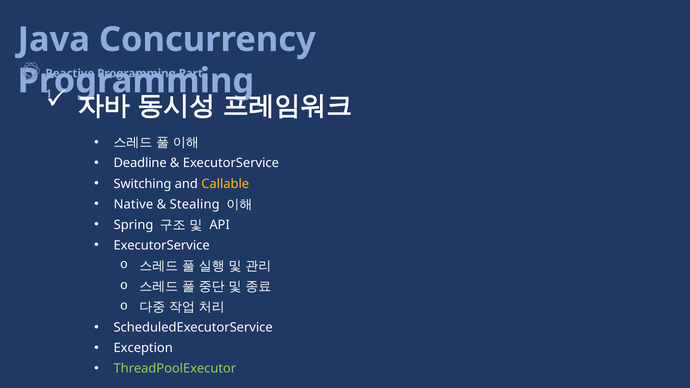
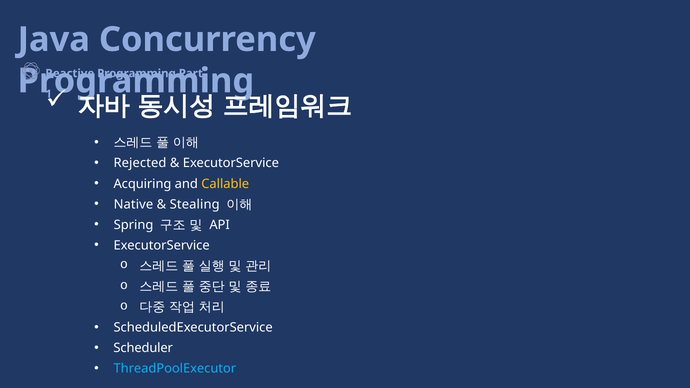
Deadline: Deadline -> Rejected (140, 163)
Switching: Switching -> Acquiring (142, 184)
Exception: Exception -> Scheduler (143, 348)
ThreadPoolExecutor colour: light green -> light blue (175, 369)
